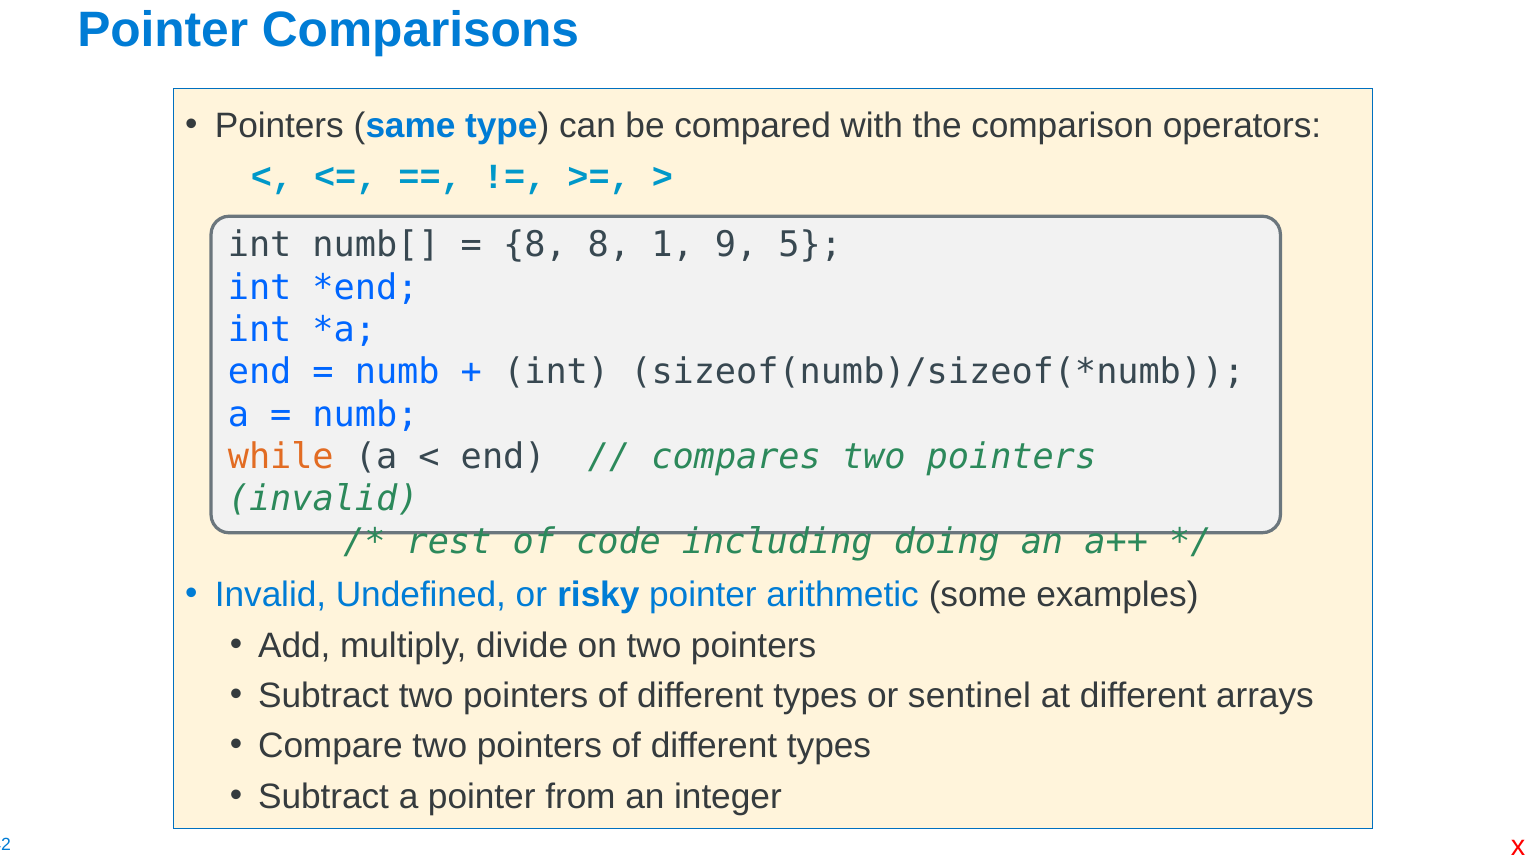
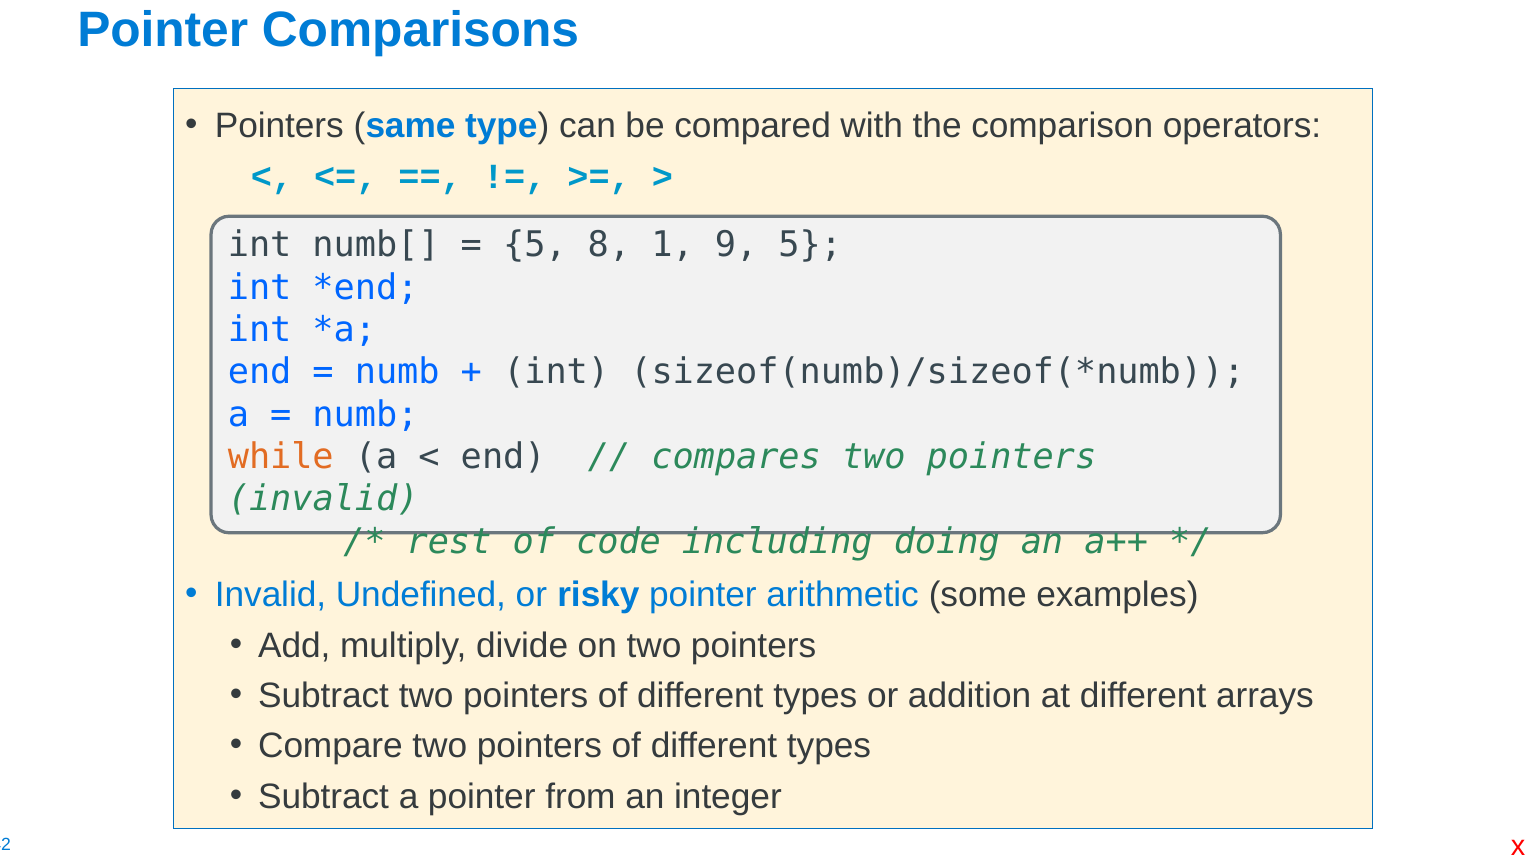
8: 8 -> 5 (535, 245)
sentinel: sentinel -> addition (970, 695)
